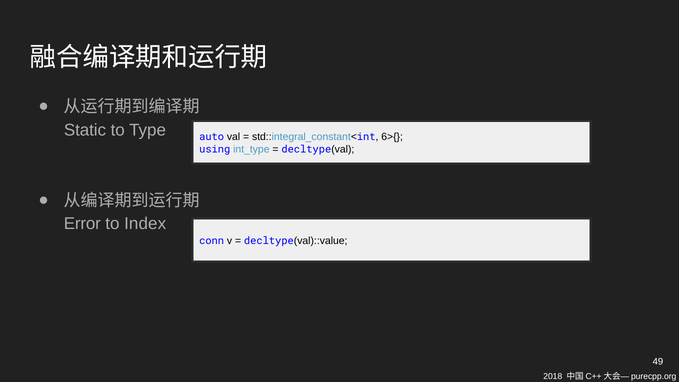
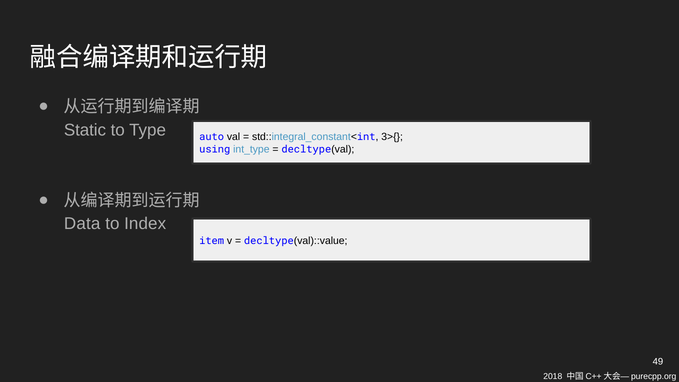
6>{: 6>{ -> 3>{ (392, 137)
Error: Error -> Data (82, 224)
conn: conn -> item (212, 241)
